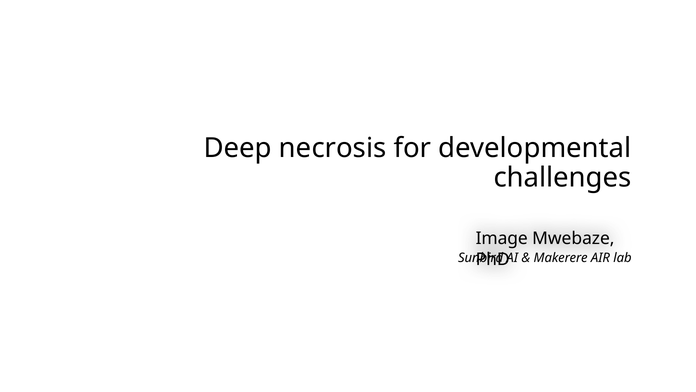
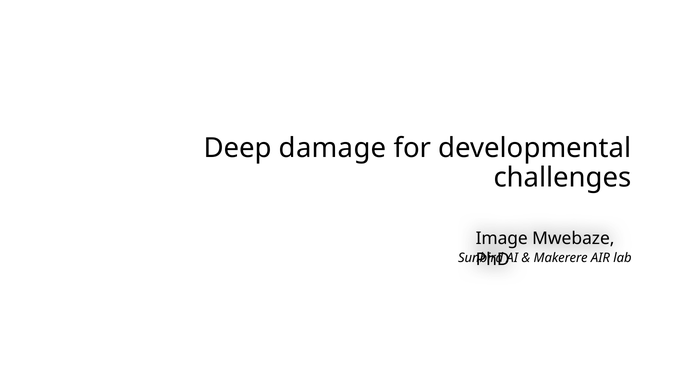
necrosis: necrosis -> damage (333, 148)
